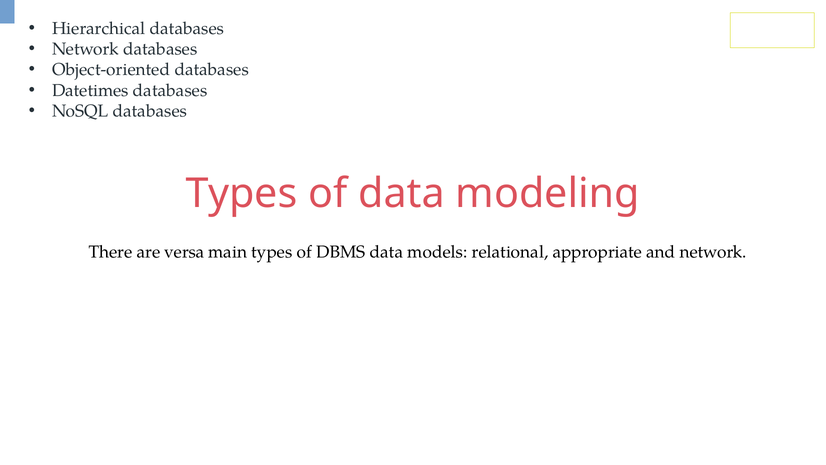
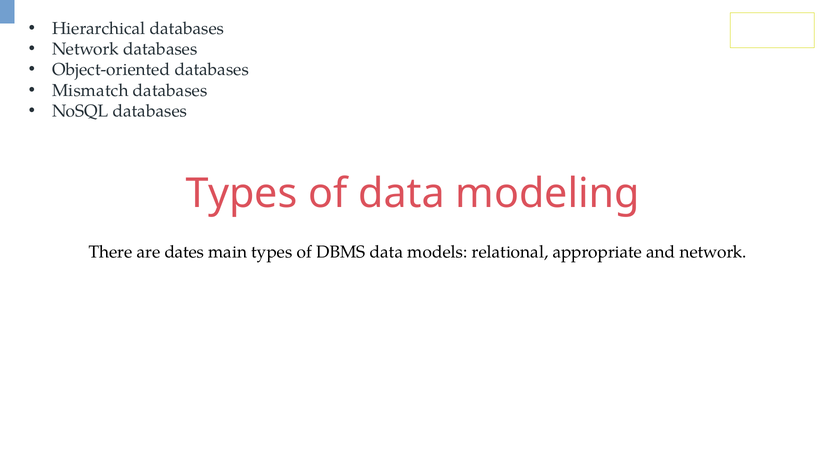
Datetimes: Datetimes -> Mismatch (90, 90)
versa: versa -> dates (184, 252)
